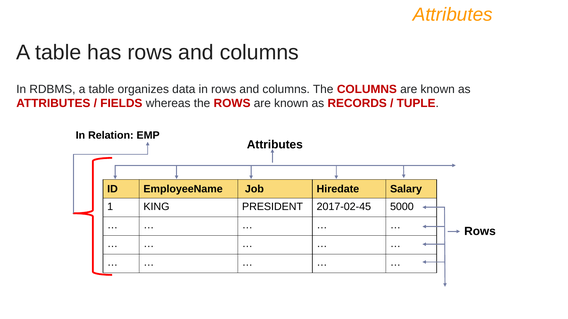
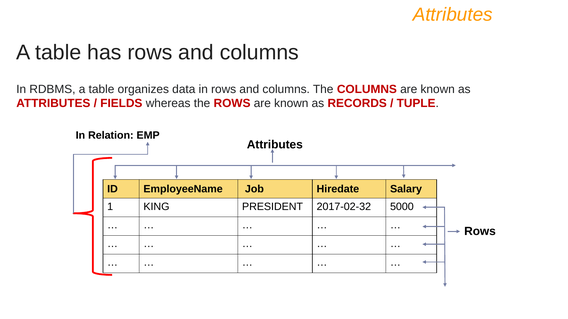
2017-02-45: 2017-02-45 -> 2017-02-32 (344, 207)
